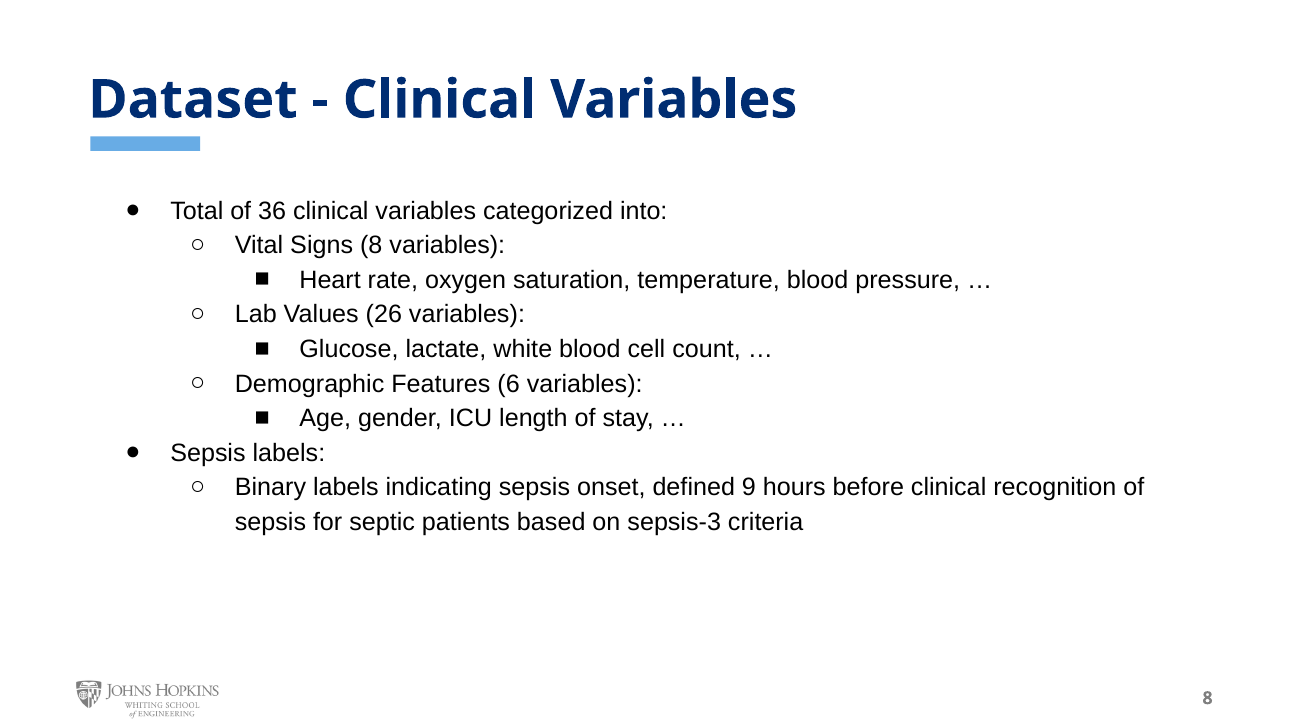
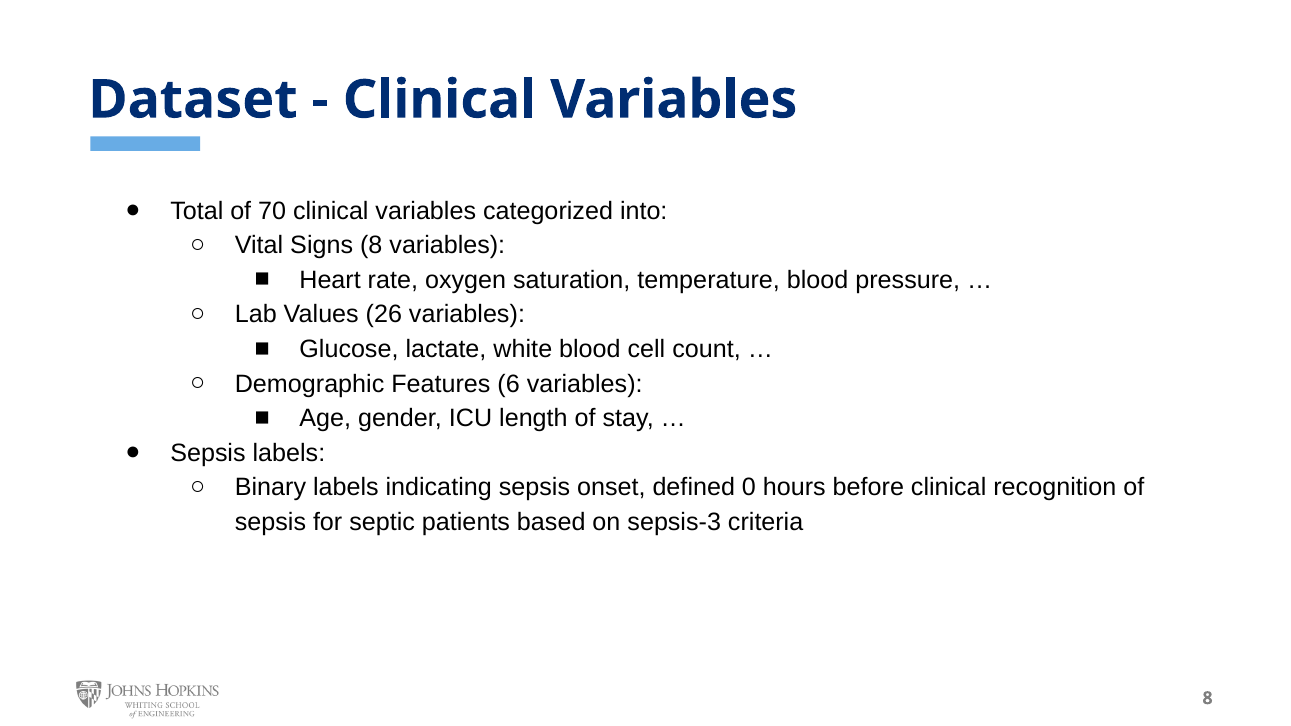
36: 36 -> 70 (272, 211)
9: 9 -> 0 (749, 488)
